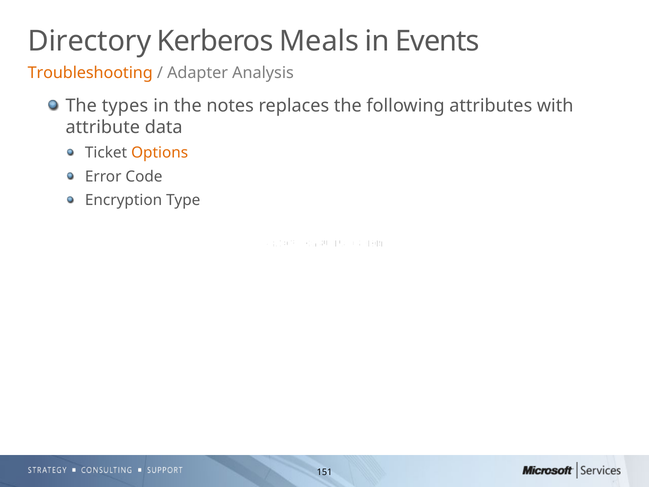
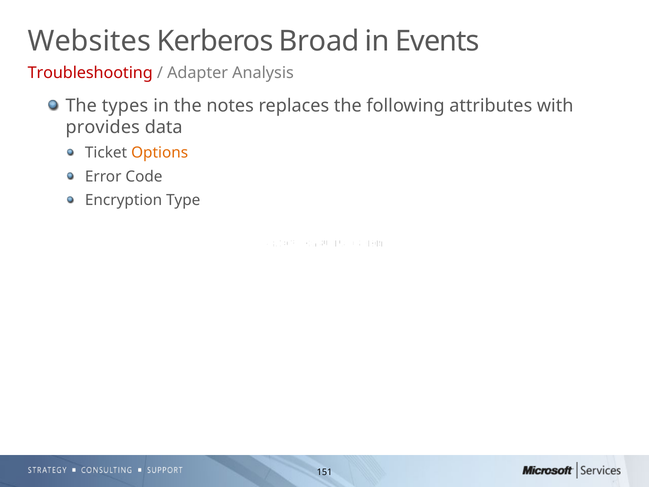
Directory: Directory -> Websites (89, 41)
Meals: Meals -> Broad (319, 41)
Troubleshooting colour: orange -> red (90, 73)
attribute: attribute -> provides (103, 127)
